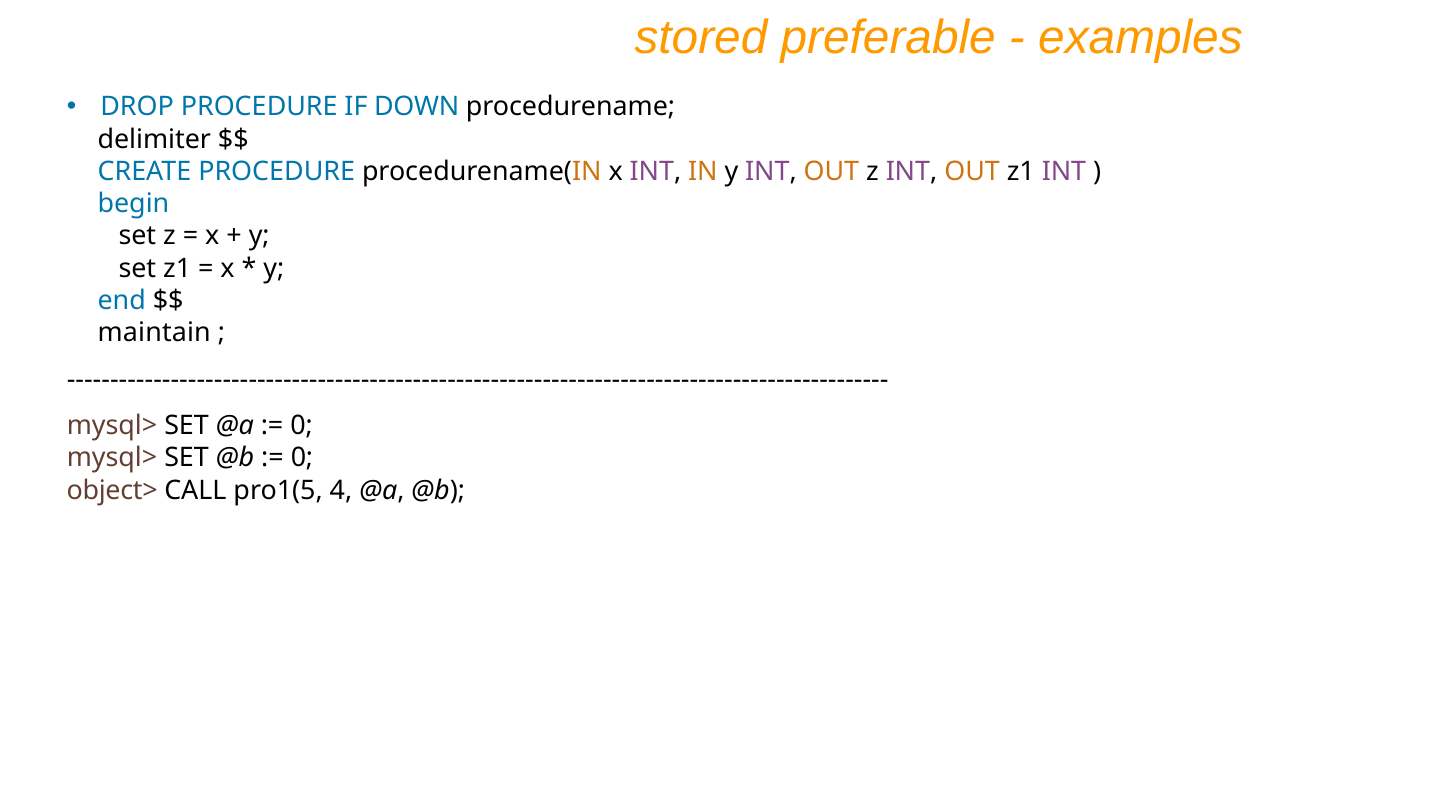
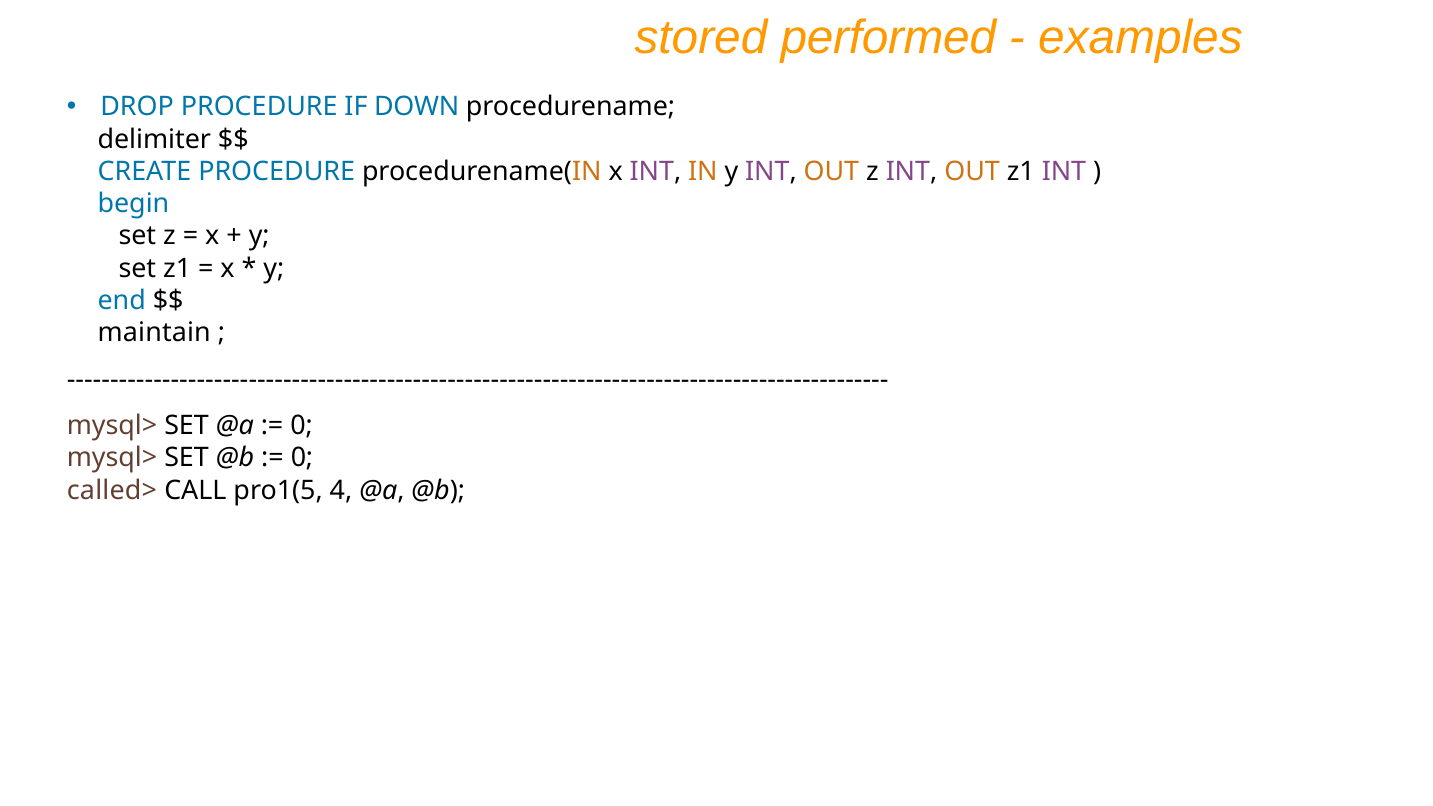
preferable: preferable -> performed (888, 37)
object>: object> -> called> (112, 490)
